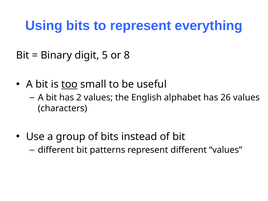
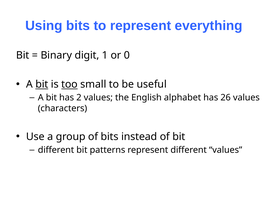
5: 5 -> 1 (105, 55)
8: 8 -> 0 (127, 55)
bit underline: none -> present (42, 84)
